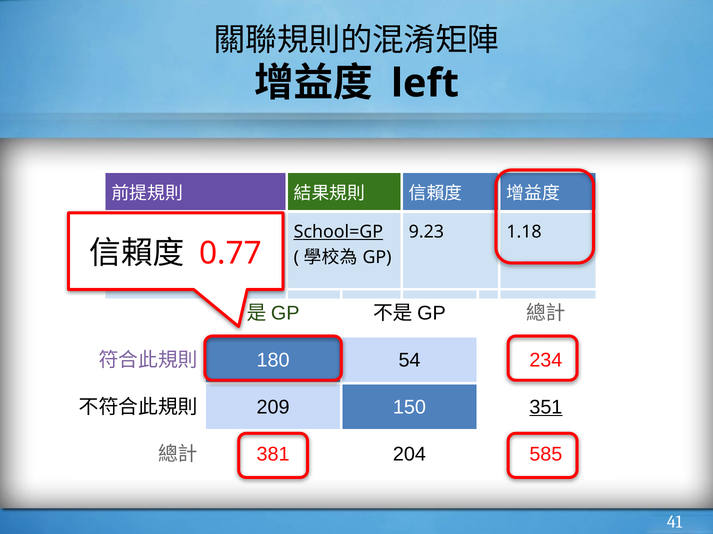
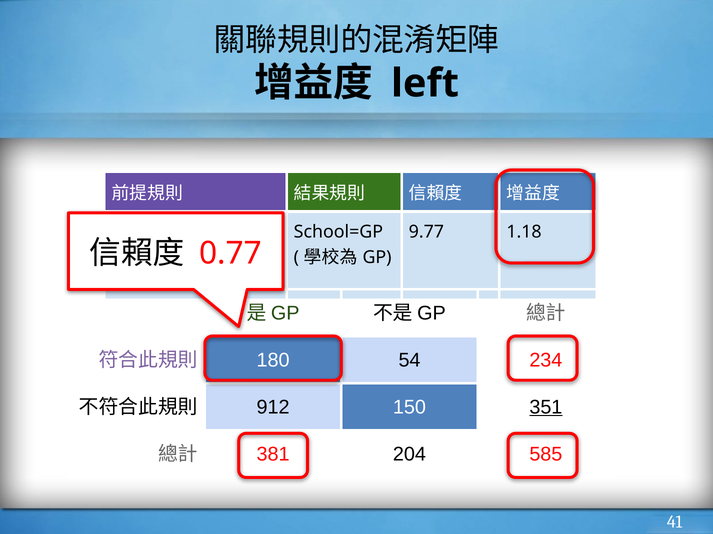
School=GP underline: present -> none (338, 232)
9.23: 9.23 -> 9.77 (426, 232)
209: 209 -> 912 (273, 408)
